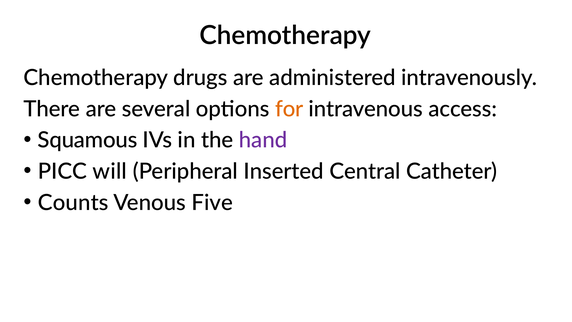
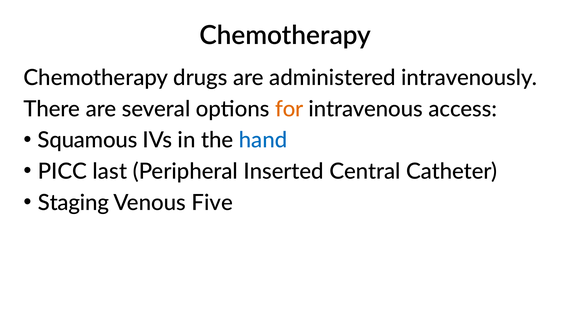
hand colour: purple -> blue (263, 140)
will: will -> last (110, 171)
Counts: Counts -> Staging (73, 203)
